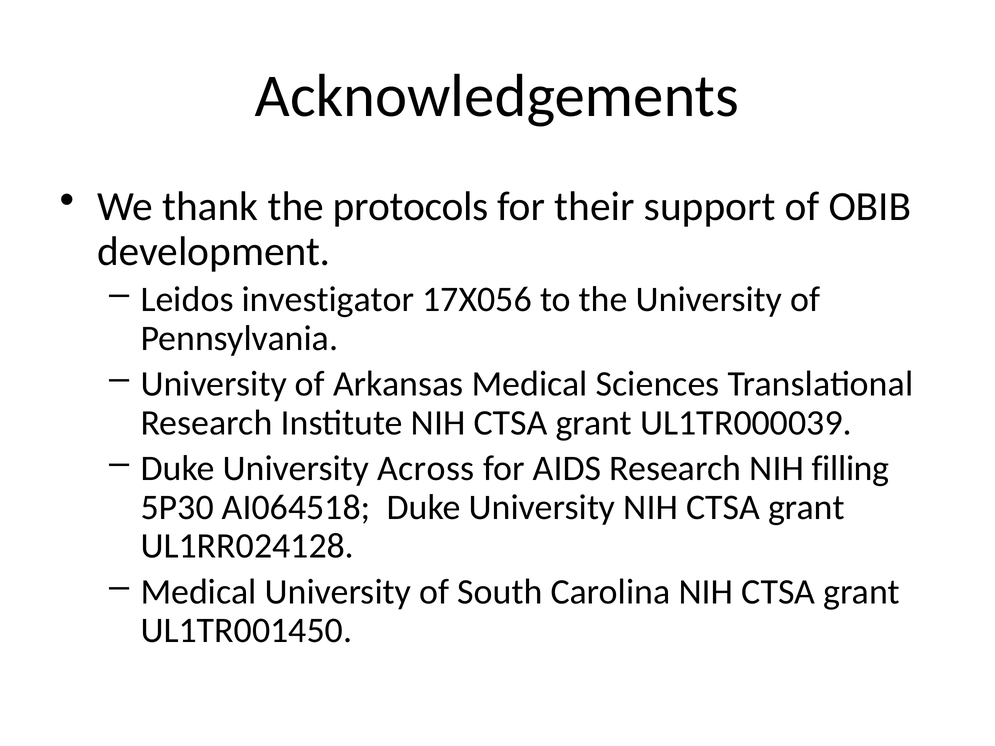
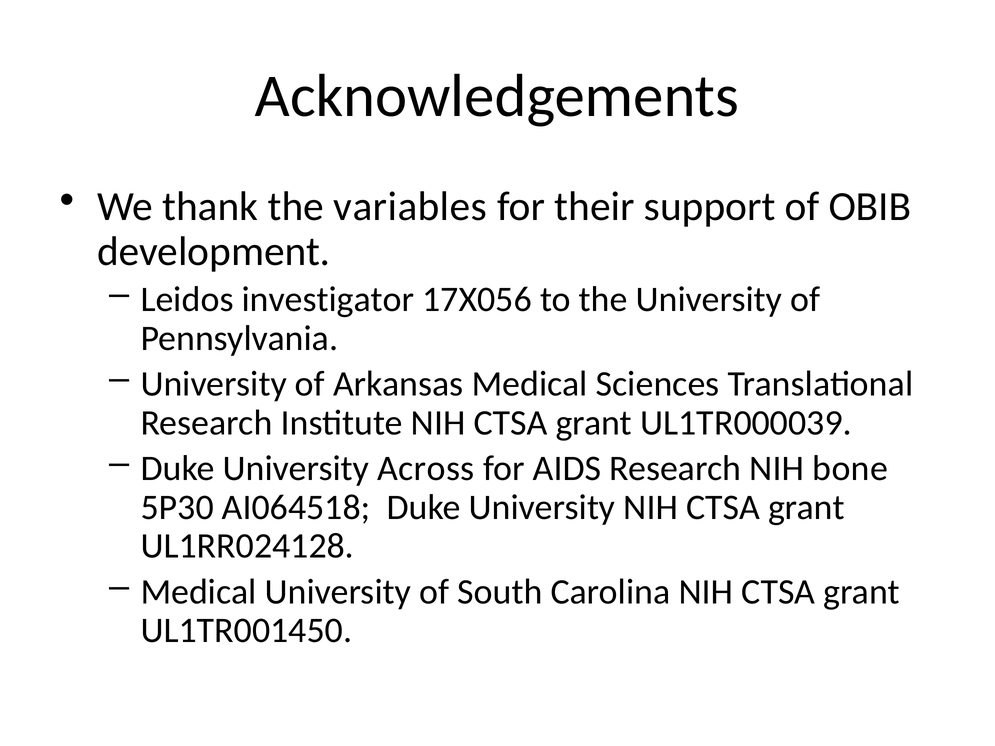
protocols: protocols -> variables (410, 207)
filling: filling -> bone (850, 469)
